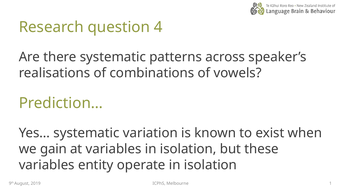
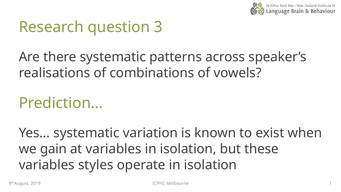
4: 4 -> 3 (158, 27)
entity: entity -> styles (96, 165)
